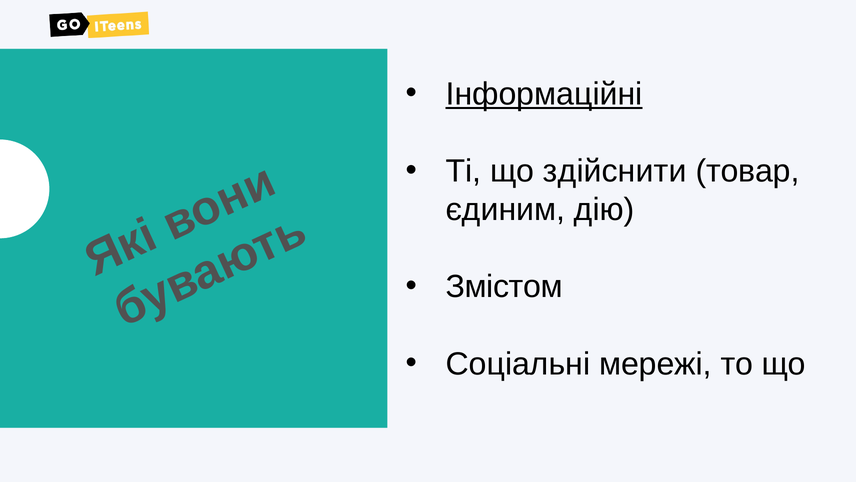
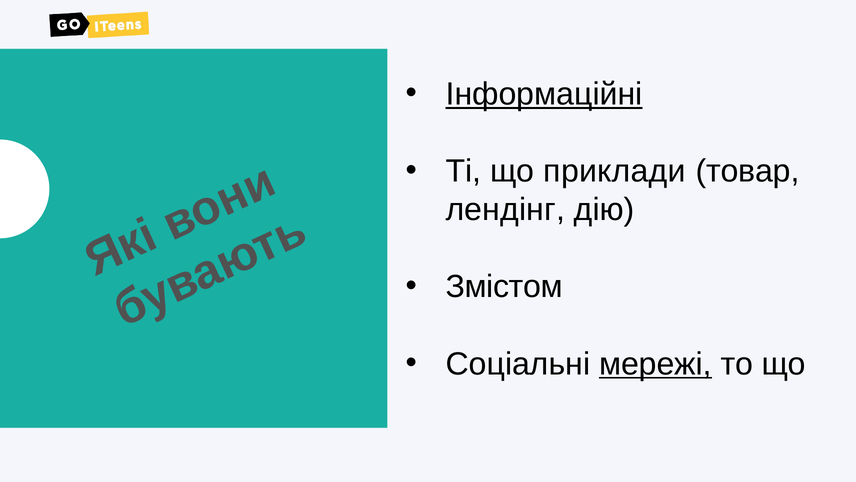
здійснити: здійснити -> приклади (615, 171)
єдиним: єдиним -> лендінг (505, 209)
мережі underline: none -> present (655, 364)
